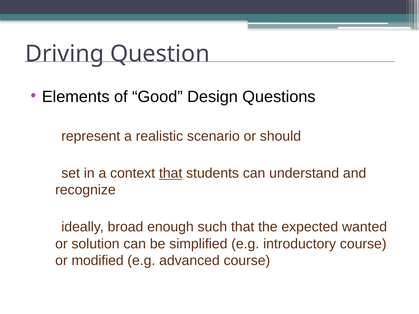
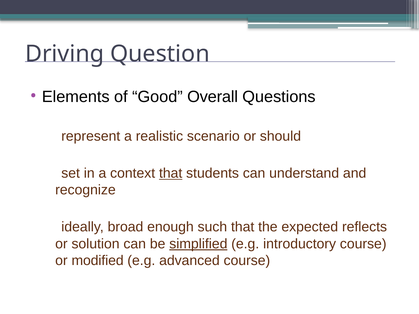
Design: Design -> Overall (213, 97)
wanted: wanted -> reflects (365, 227)
simplified underline: none -> present (198, 244)
